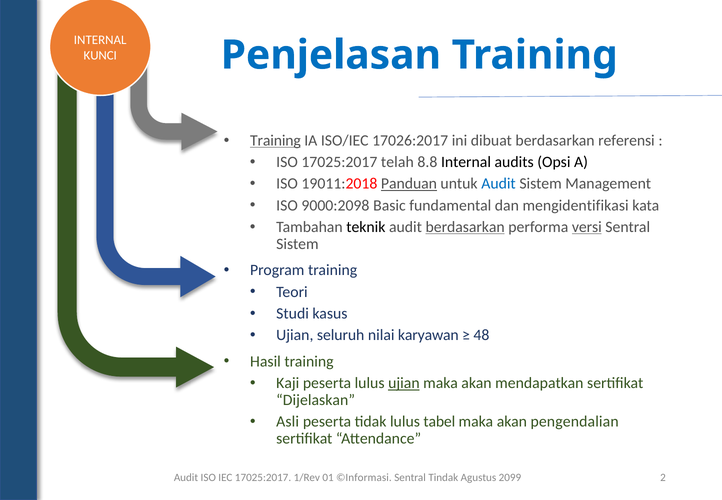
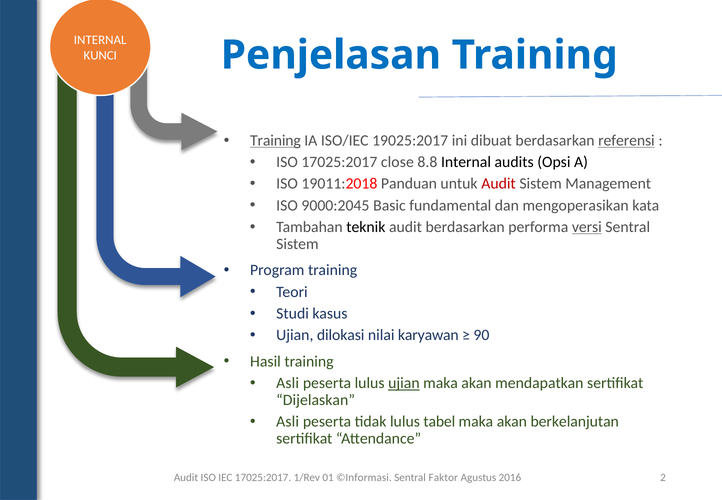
17026:2017: 17026:2017 -> 19025:2017 (410, 140)
referensi underline: none -> present (626, 140)
telah: telah -> close (397, 162)
Panduan underline: present -> none (409, 184)
Audit colour: blue -> red (499, 184)
9000:2098: 9000:2098 -> 9000:2045 (335, 205)
mengidentifikasi: mengidentifikasi -> mengoperasikan (576, 205)
berdasarkan underline: present -> none (465, 227)
seluruh: seluruh -> dilokasi (341, 335)
48: 48 -> 90 (481, 335)
Kaji: Kaji -> Asli (288, 383)
pengendalian: pengendalian -> berkelanjutan (575, 422)
Tindak: Tindak -> Faktor (443, 477)
2099: 2099 -> 2016 (510, 477)
